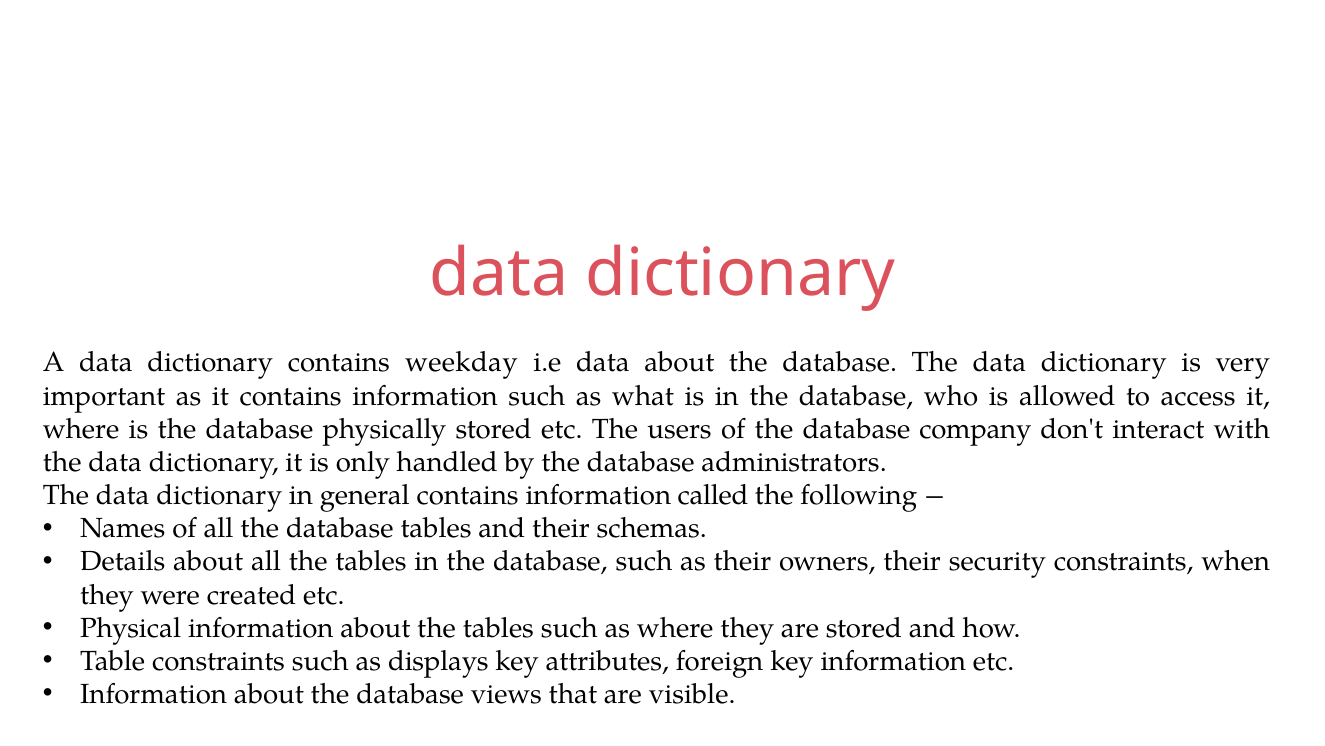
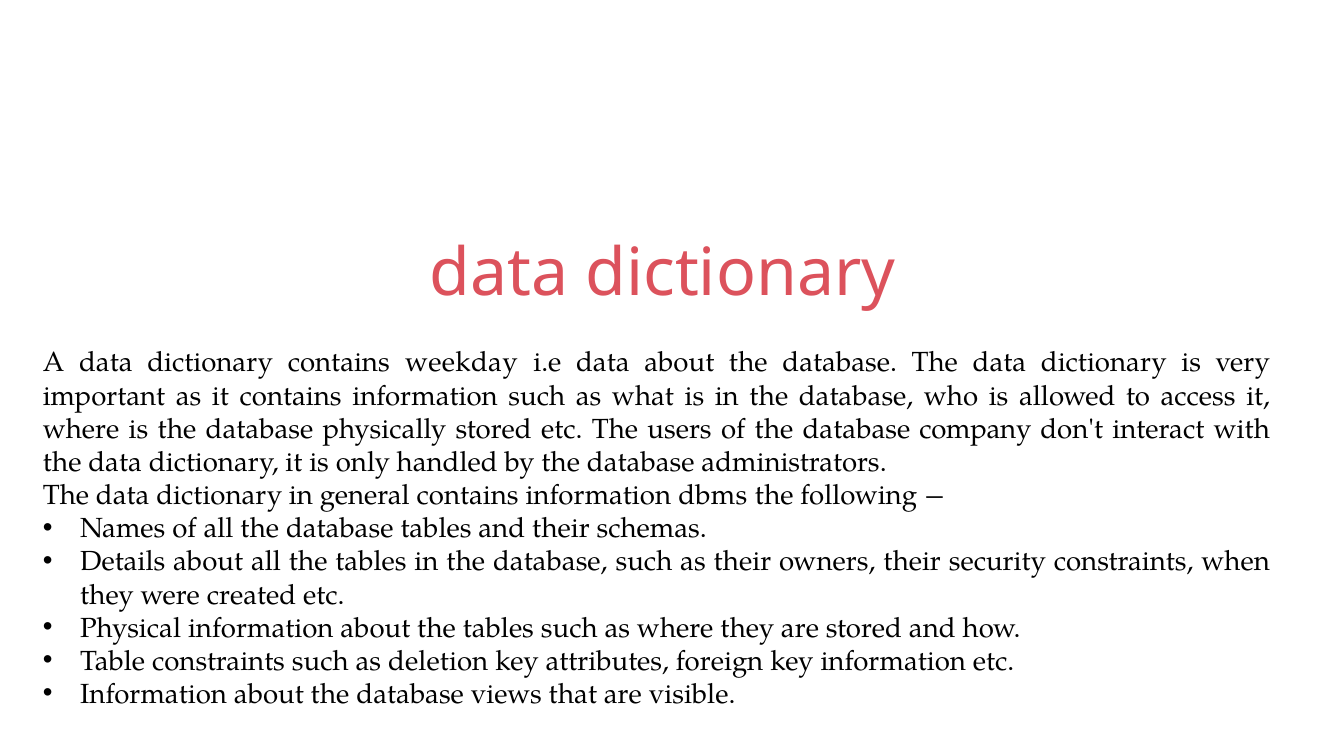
called: called -> dbms (713, 495)
displays: displays -> deletion (438, 661)
